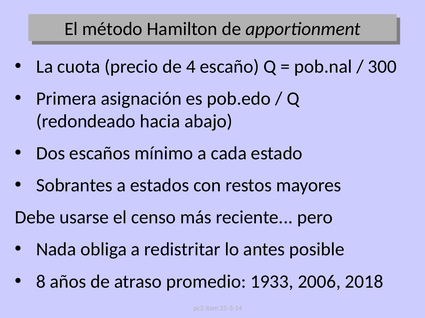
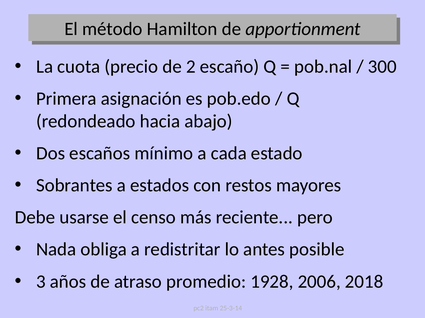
4: 4 -> 2 (191, 67)
8: 8 -> 3 (41, 282)
1933: 1933 -> 1928 (272, 282)
